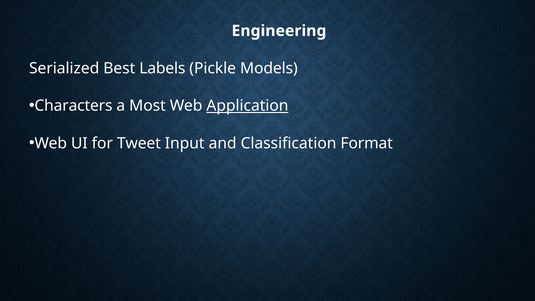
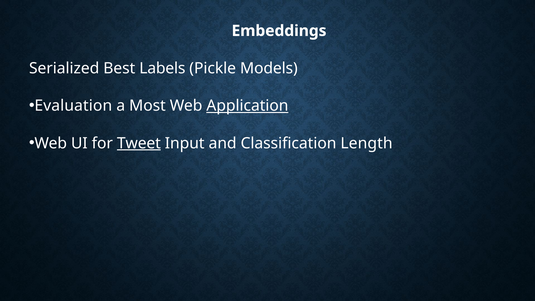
Engineering: Engineering -> Embeddings (279, 31)
Characters: Characters -> Evaluation (73, 106)
Tweet underline: none -> present (139, 143)
Format: Format -> Length (367, 143)
